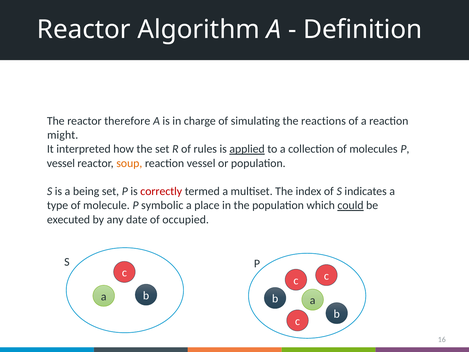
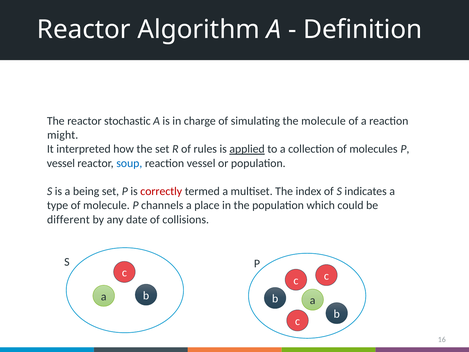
therefore: therefore -> stochastic (127, 121)
the reactions: reactions -> molecule (323, 121)
soup colour: orange -> blue (129, 163)
symbolic: symbolic -> channels (162, 205)
could underline: present -> none (350, 205)
executed: executed -> different (68, 219)
occupied: occupied -> collisions (186, 219)
